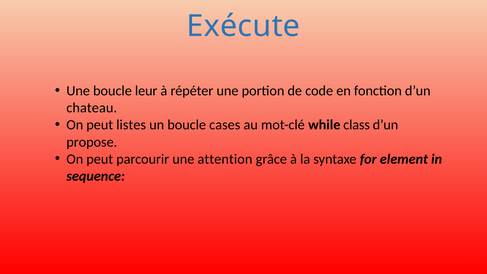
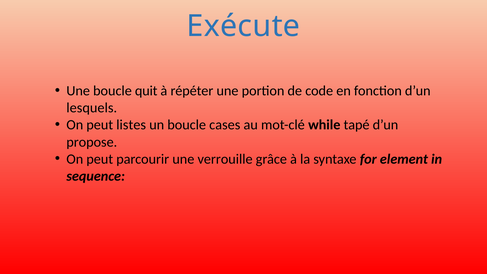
leur: leur -> quit (146, 91)
chateau: chateau -> lesquels (92, 108)
class: class -> tapé (357, 125)
attention: attention -> verrouille (225, 159)
